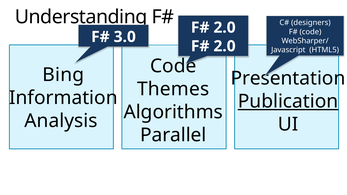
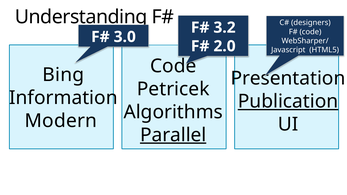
2.0: 2.0 -> 3.2 (225, 28)
Themes: Themes -> Petricek (173, 89)
Analysis: Analysis -> Modern (61, 121)
Parallel underline: none -> present (173, 135)
